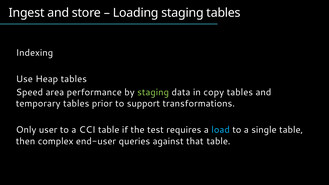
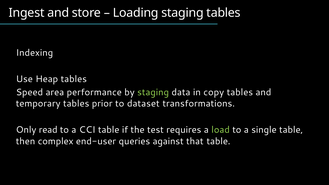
support: support -> dataset (143, 104)
user: user -> read (48, 130)
load colour: light blue -> light green (221, 130)
